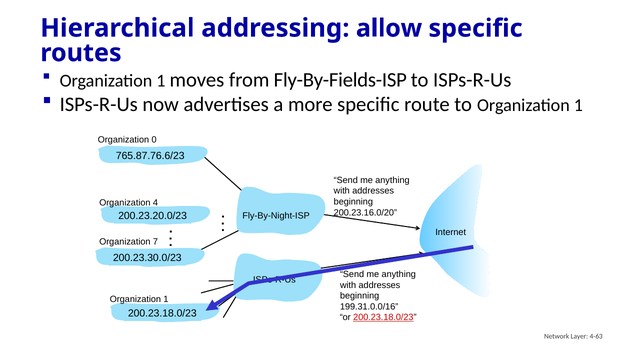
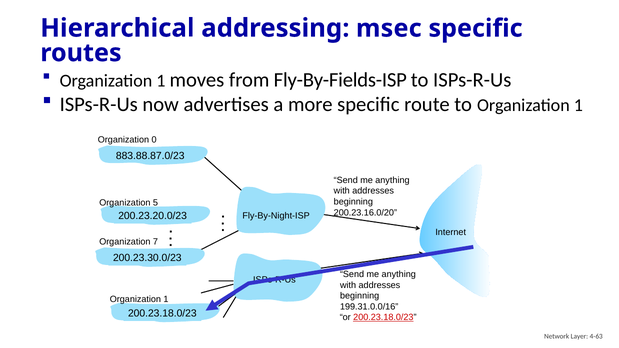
allow: allow -> msec (389, 28)
765.87.76.6/23: 765.87.76.6/23 -> 883.88.87.0/23 (150, 156)
4: 4 -> 5 (155, 203)
